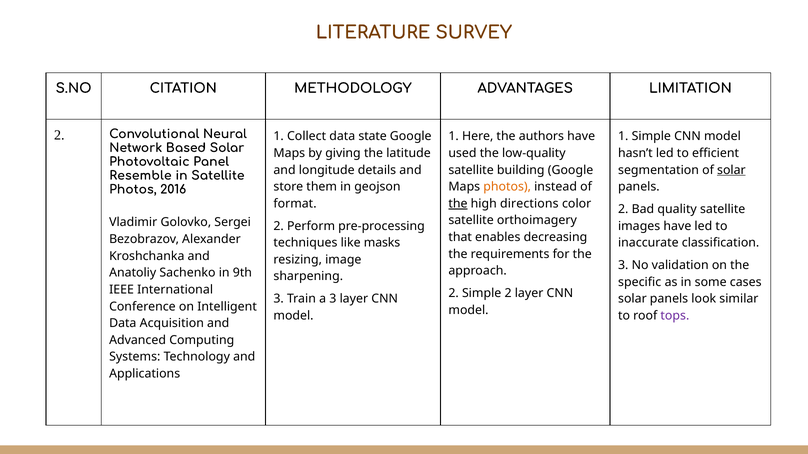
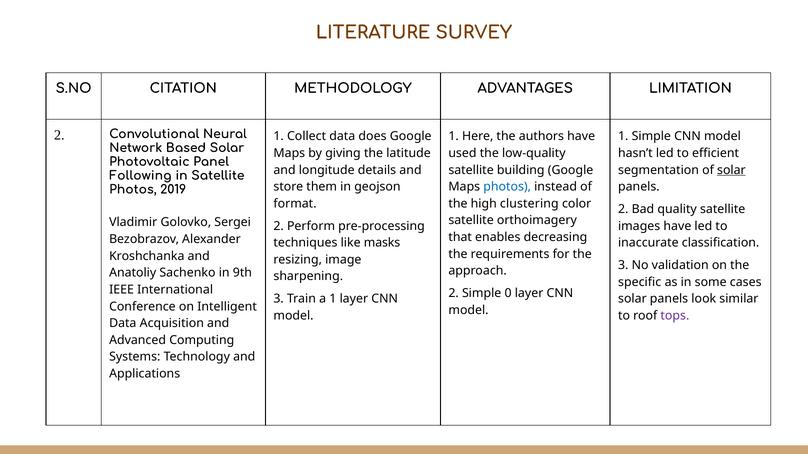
state: state -> does (373, 137)
Resemble: Resemble -> Following (140, 176)
photos colour: orange -> blue (507, 187)
2016: 2016 -> 2019 (173, 190)
the underline: present -> none (458, 204)
directions: directions -> clustering (529, 204)
Simple 2: 2 -> 0 (508, 294)
a 3: 3 -> 1 (333, 299)
